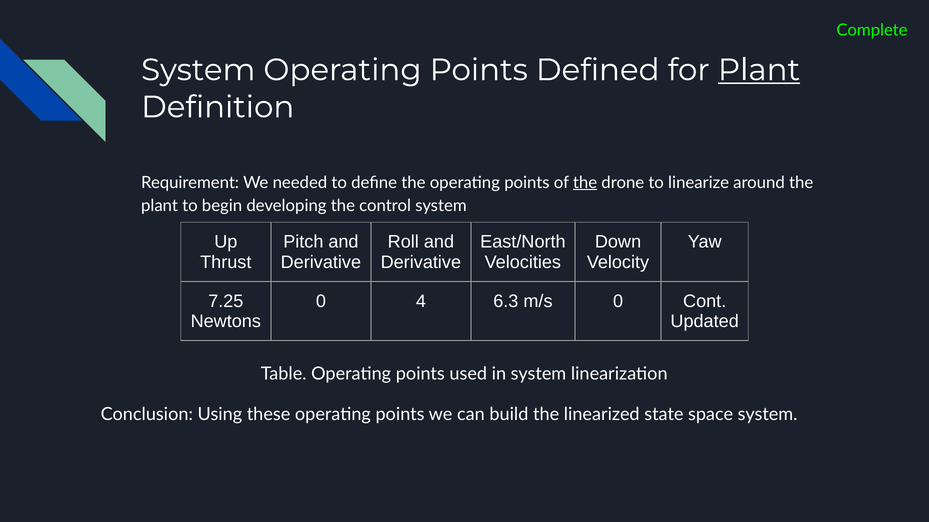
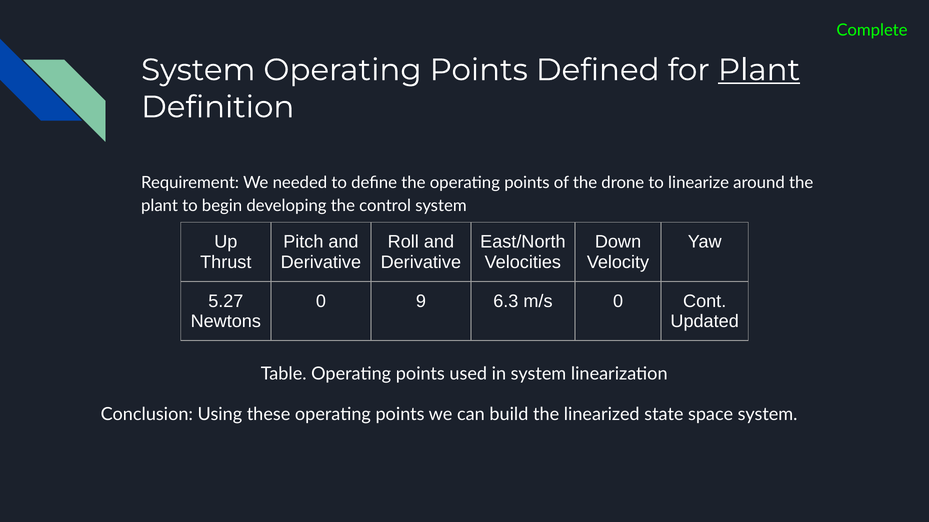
the underline: present -> none (585, 183)
7.25: 7.25 -> 5.27 (226, 301)
4: 4 -> 9 (421, 301)
